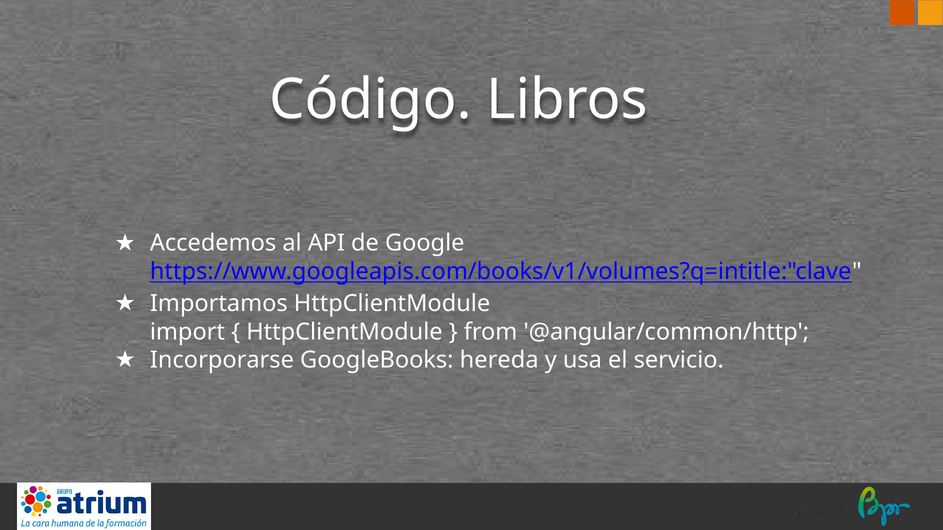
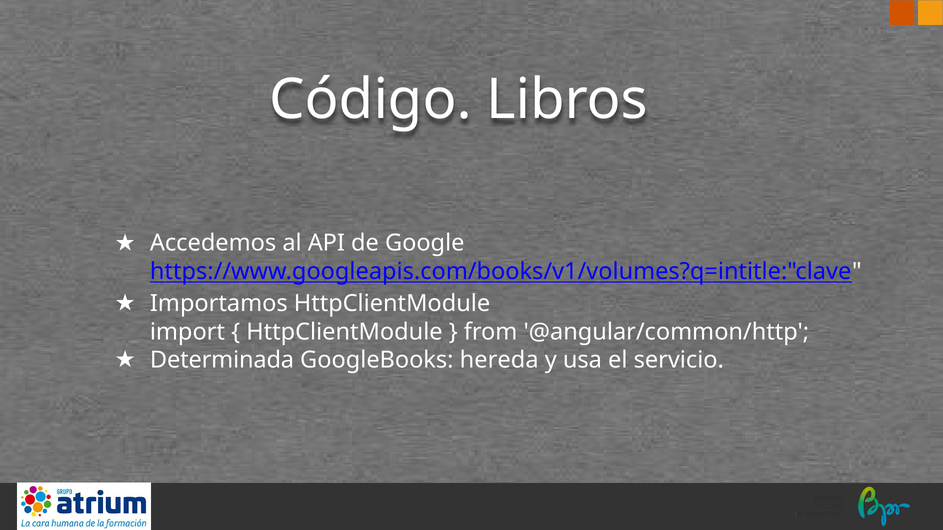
Incorporarse: Incorporarse -> Determinada (222, 360)
